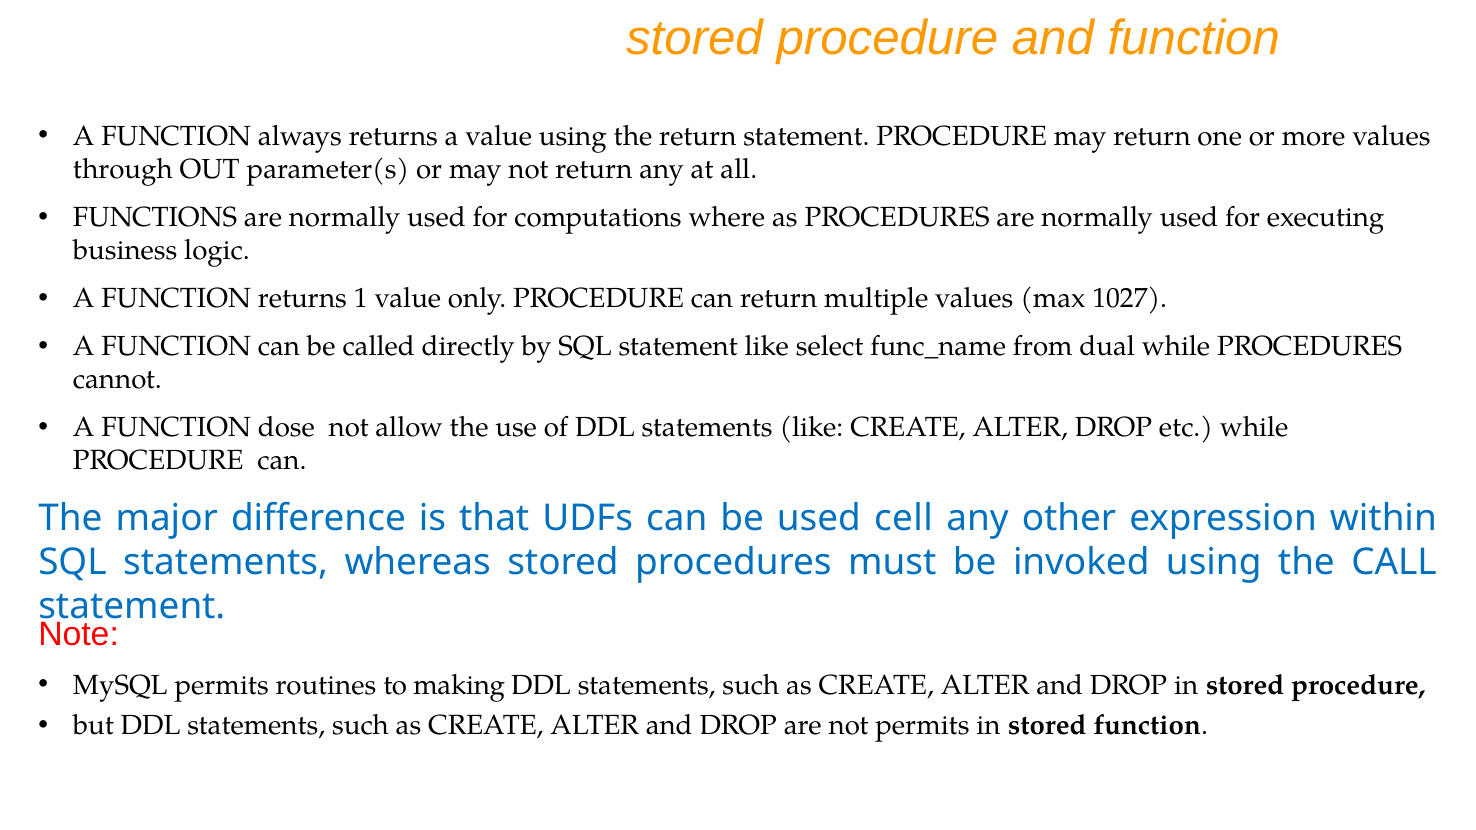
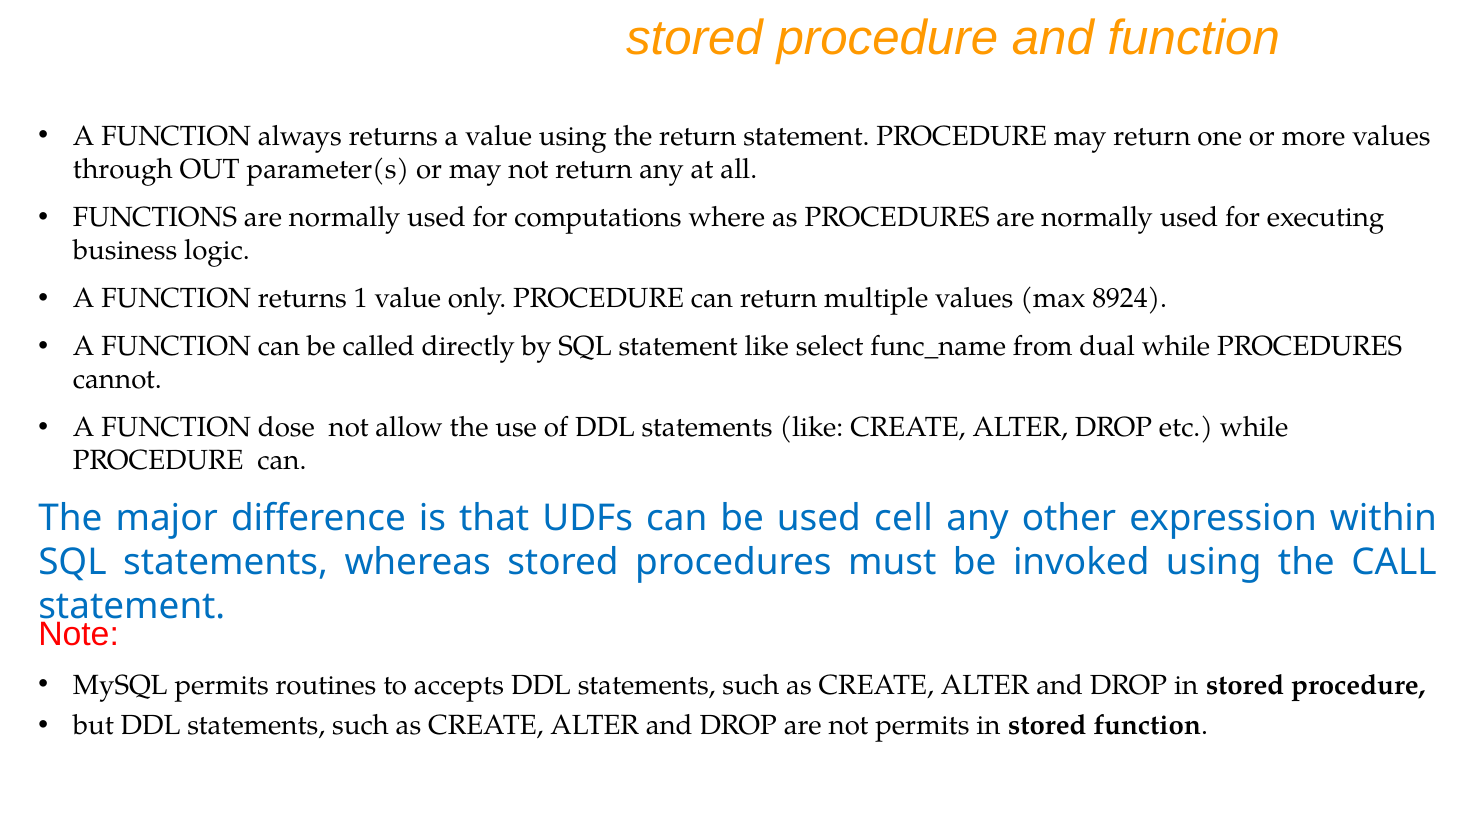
1027: 1027 -> 8924 (1130, 299)
making: making -> accepts (459, 685)
